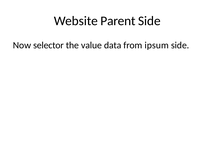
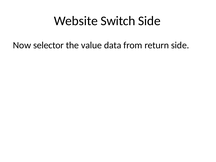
Parent: Parent -> Switch (118, 21)
ipsum: ipsum -> return (157, 45)
